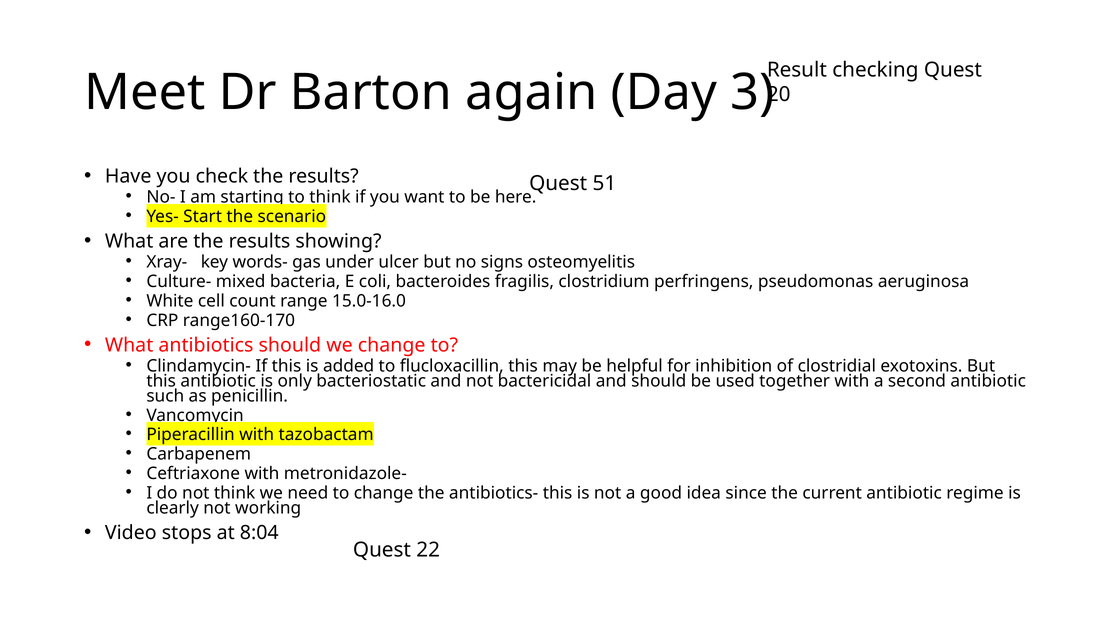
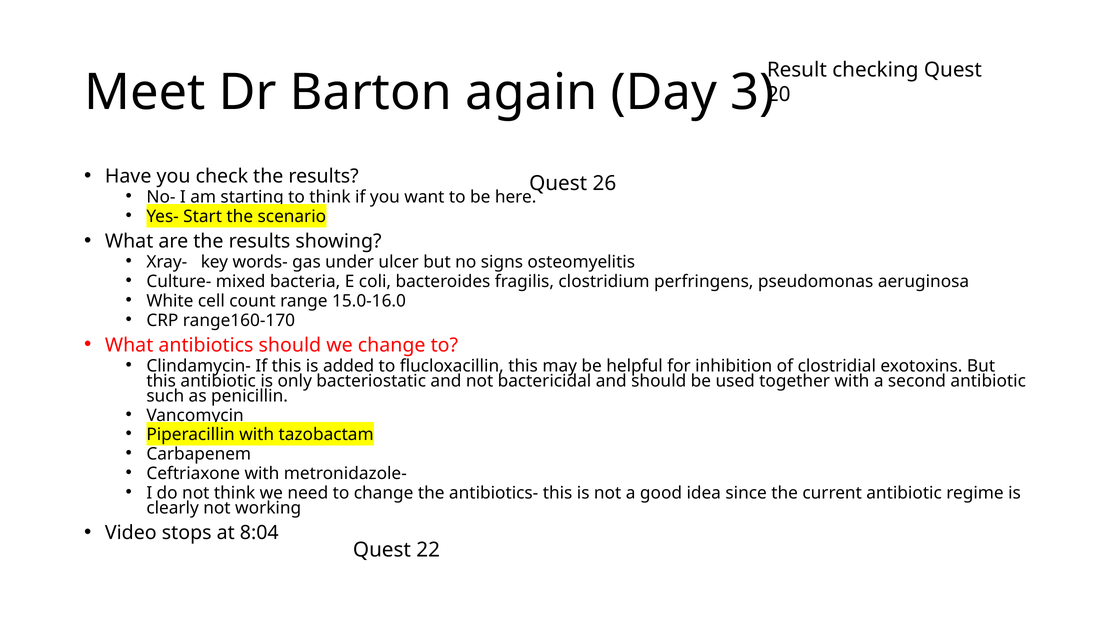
51: 51 -> 26 (604, 183)
